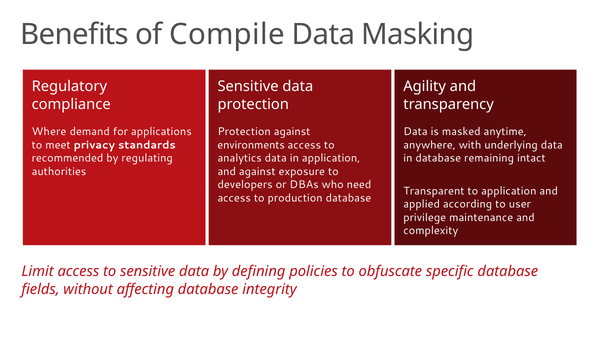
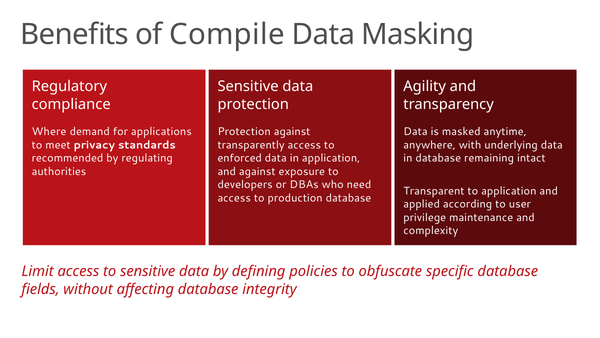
environments: environments -> transparently (251, 145)
analytics: analytics -> enforced (240, 158)
